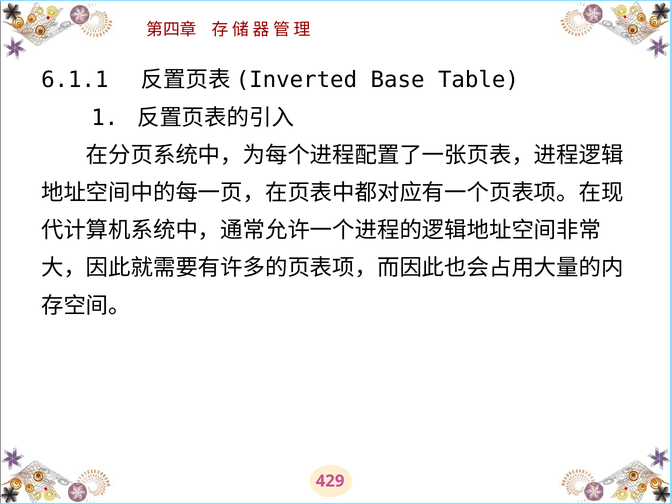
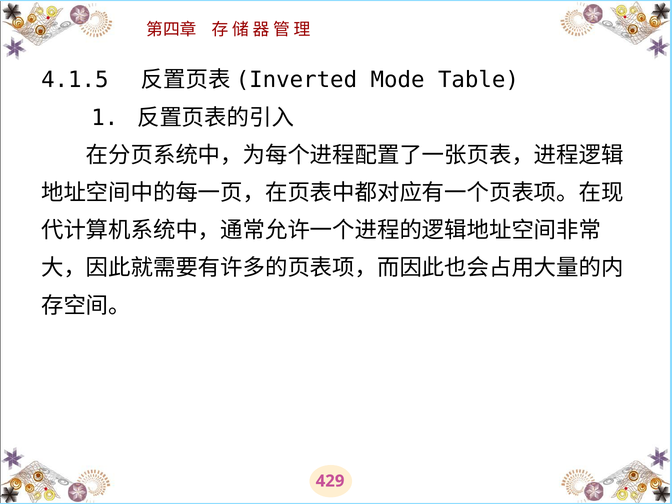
6.1.1: 6.1.1 -> 4.1.5 (75, 80)
Base: Base -> Mode (398, 80)
